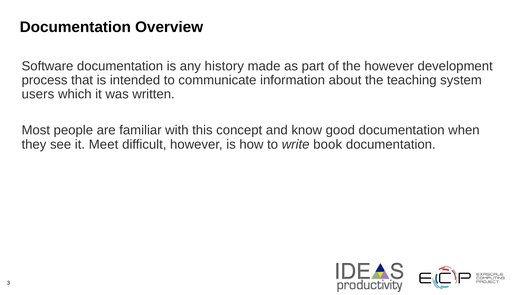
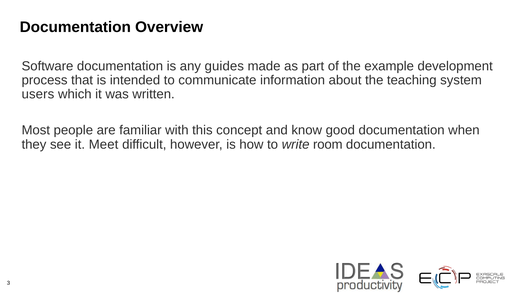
history: history -> guides (224, 66)
the however: however -> example (389, 66)
book: book -> room (328, 145)
